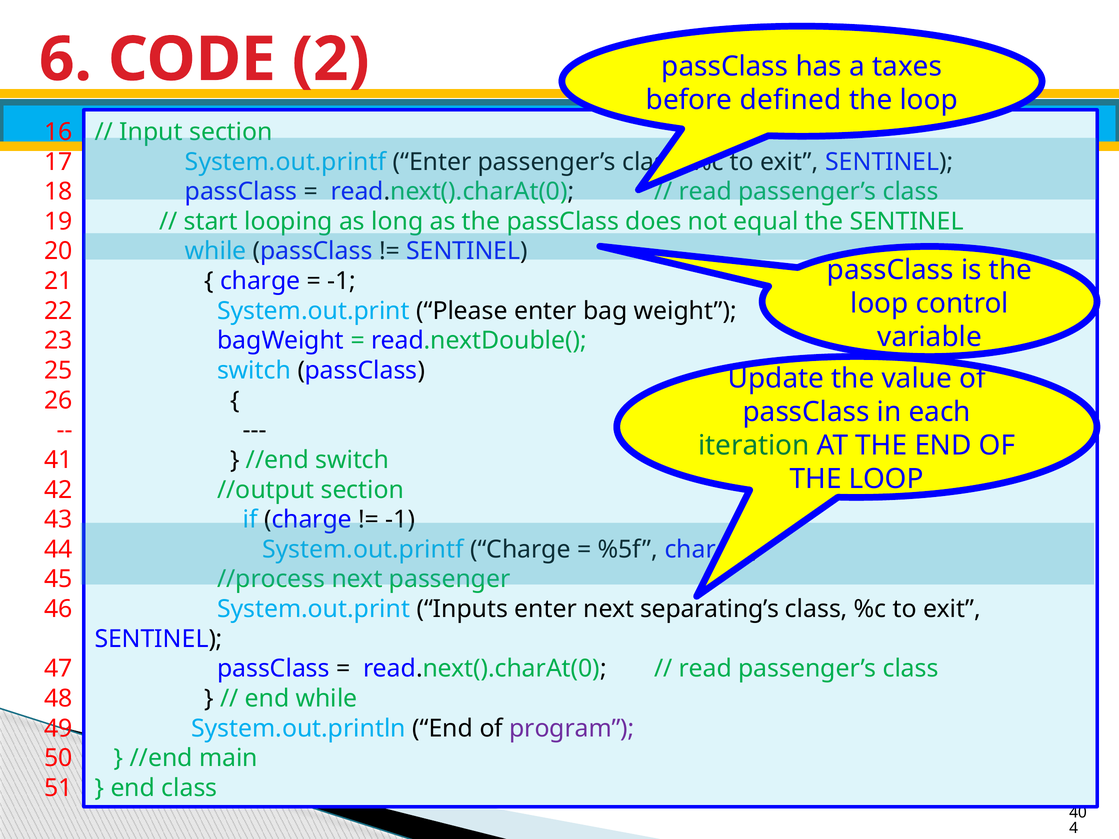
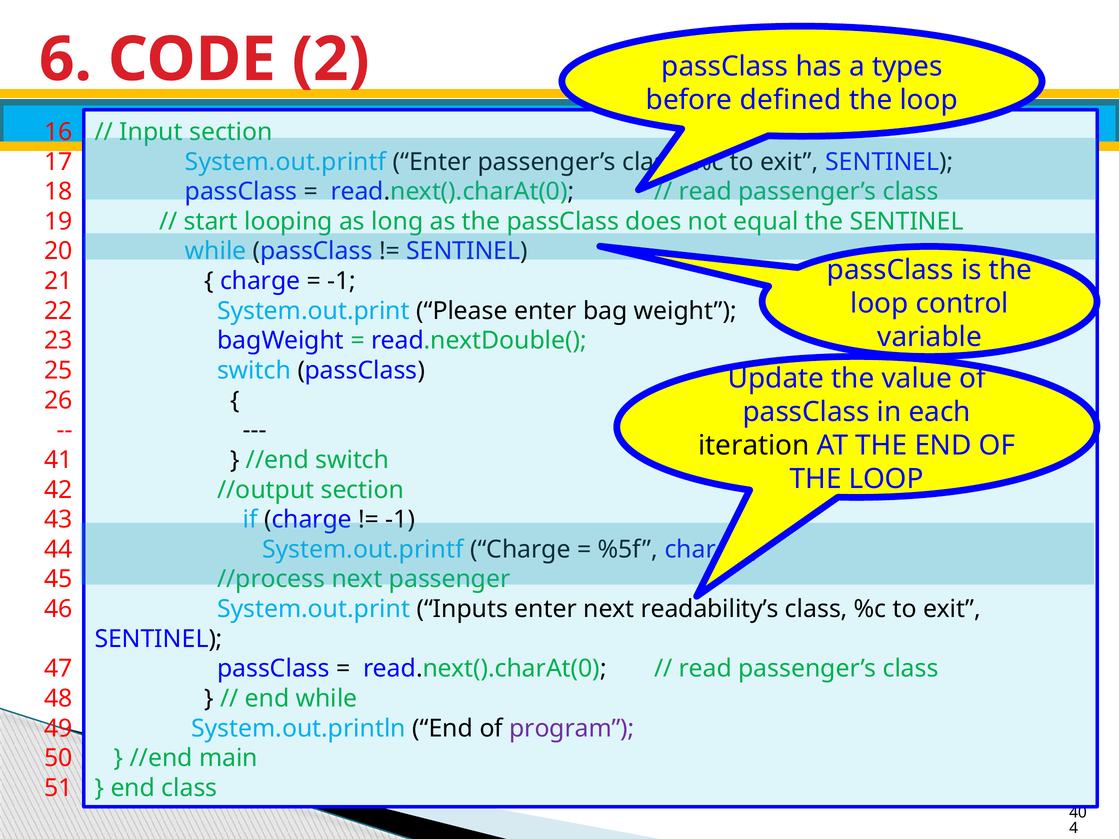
taxes: taxes -> types (907, 66)
iteration colour: green -> black (754, 446)
separating’s: separating’s -> readability’s (710, 609)
